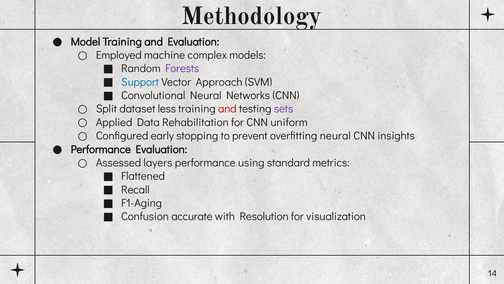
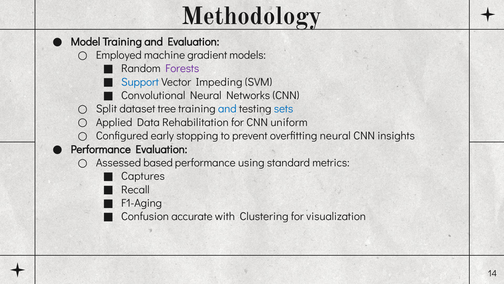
complex: complex -> gradient (207, 55)
Approach: Approach -> Impeding (219, 82)
less: less -> tree (167, 109)
and colour: red -> blue (227, 109)
sets colour: purple -> blue (284, 109)
layers: layers -> based (158, 163)
Flattened: Flattened -> Captures (143, 176)
Resolution: Resolution -> Clustering (264, 216)
